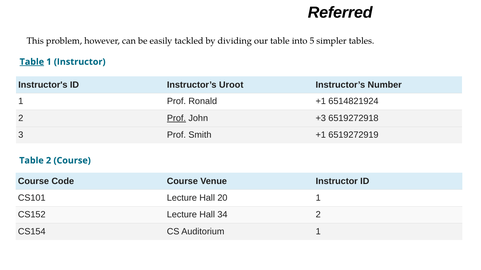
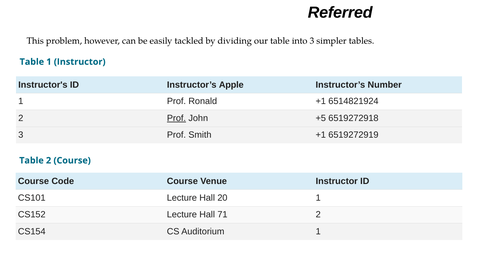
into 5: 5 -> 3 (312, 41)
Table underline: present -> none (32, 62)
Uroot: Uroot -> Apple (231, 85)
+3: +3 -> +5 (321, 118)
34: 34 -> 71 (222, 215)
